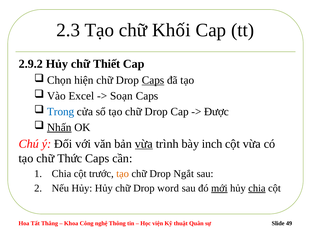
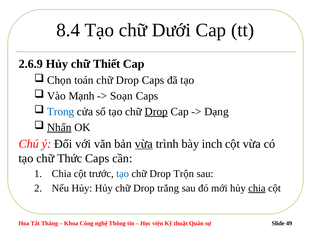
2.3: 2.3 -> 8.4 (68, 30)
Khối: Khối -> Dưới (171, 30)
2.9.2: 2.9.2 -> 2.6.9 (31, 64)
hiện: hiện -> toán (84, 80)
Caps underline: present -> none (153, 80)
Excel: Excel -> Mạnh (81, 96)
Drop underline: none -> present (156, 112)
Được: Được -> Dạng (217, 112)
tạo colour: orange -> blue (123, 174)
Ngắt: Ngắt -> Trộn (184, 174)
word: word -> trắng (168, 188)
mới underline: present -> none (219, 188)
